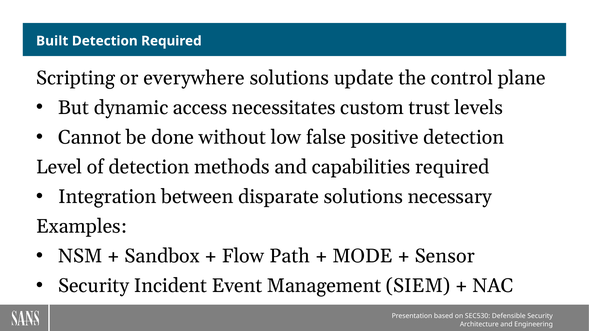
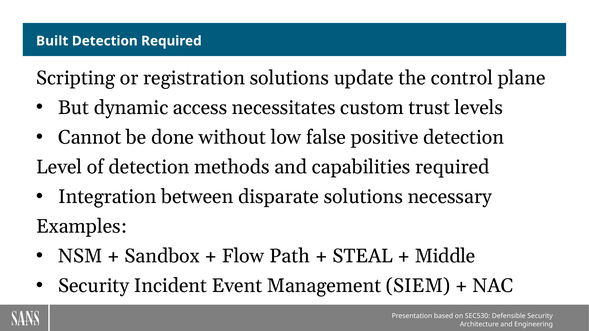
everywhere: everywhere -> registration (194, 78)
MODE: MODE -> STEAL (363, 256)
Sensor: Sensor -> Middle (445, 256)
